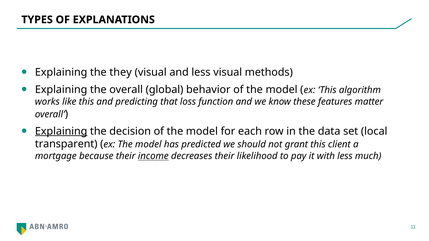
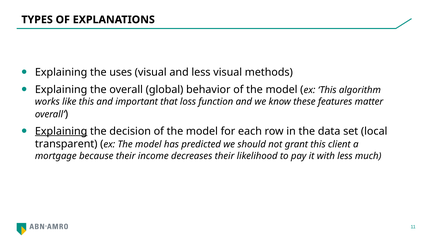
they: they -> uses (121, 72)
predicting: predicting -> important (137, 102)
income underline: present -> none (153, 156)
